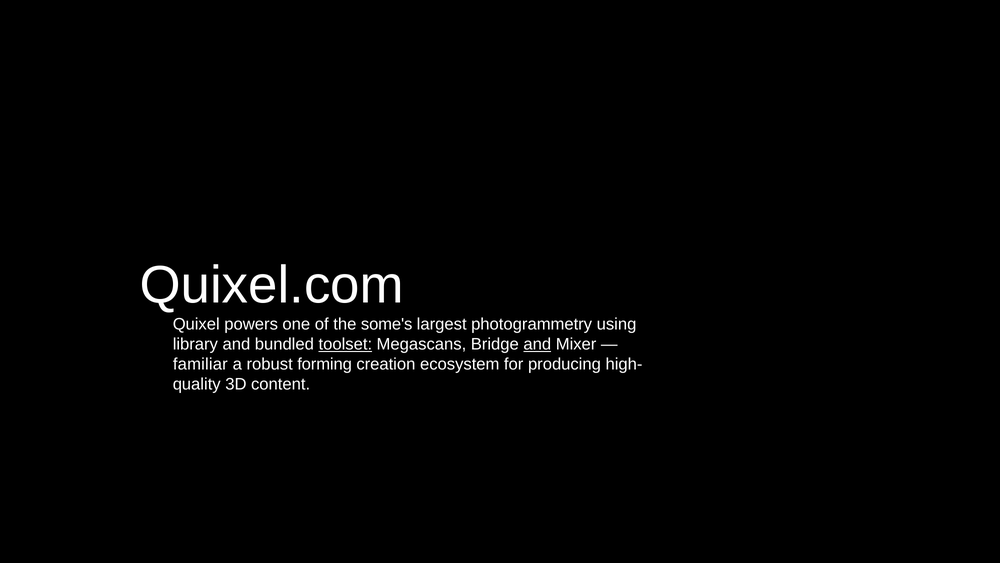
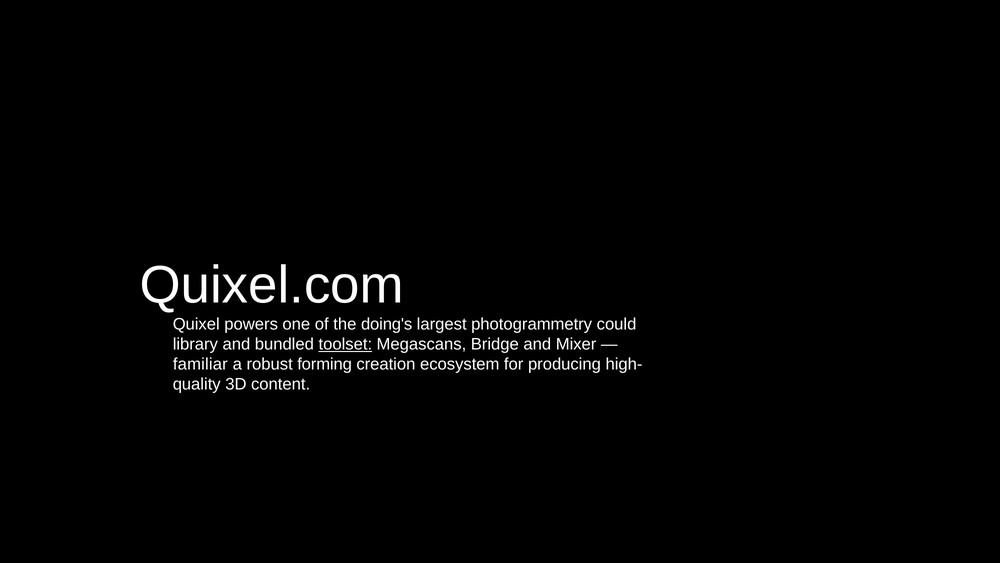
some's: some's -> doing's (387, 324)
using: using -> could (617, 324)
and underline: present -> none (537, 344)
